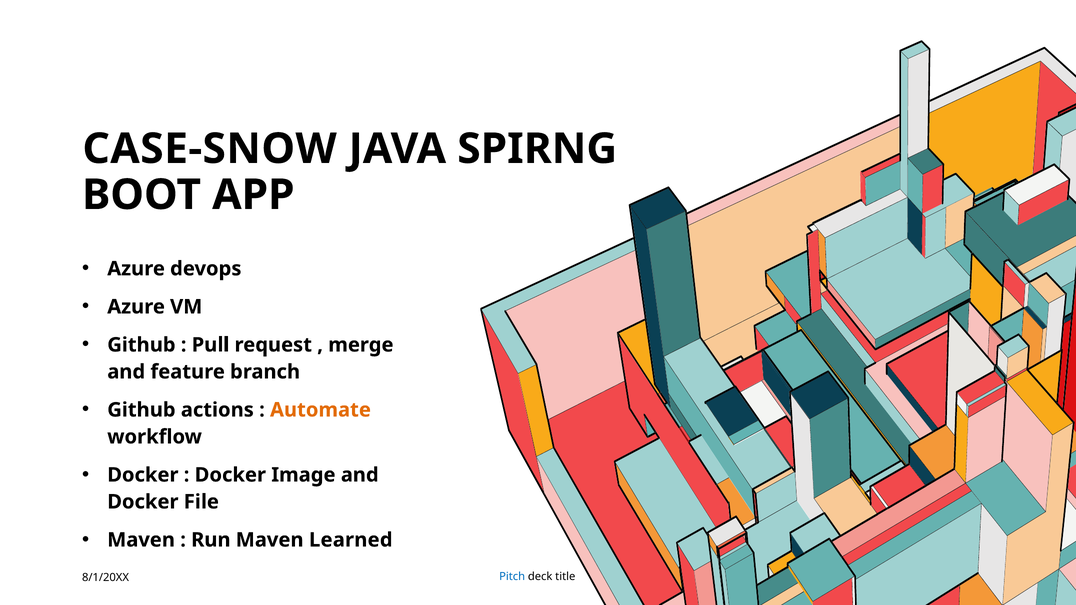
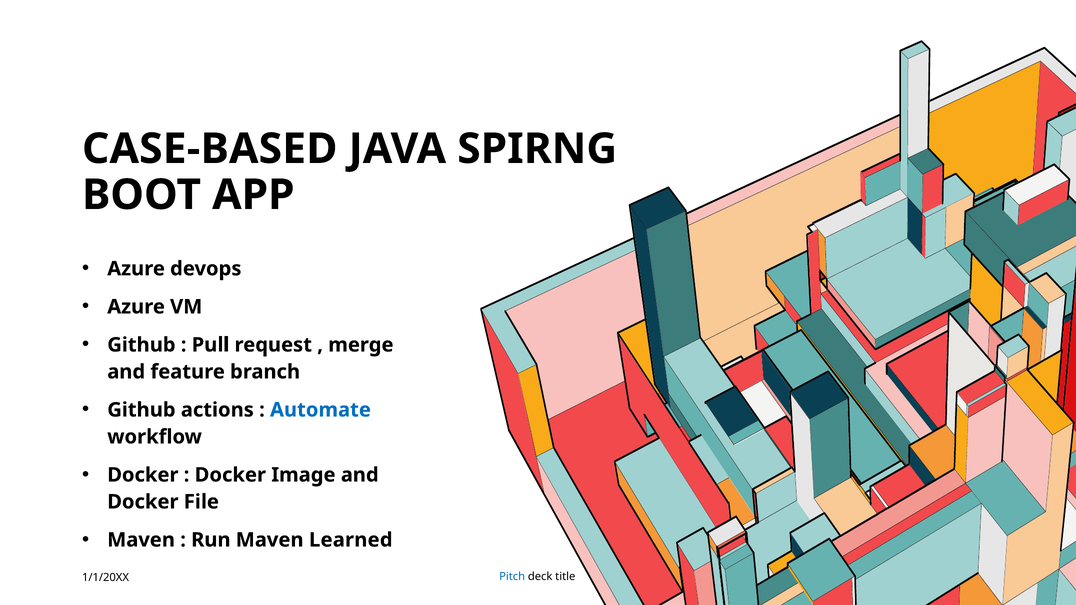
CASE-SNOW: CASE-SNOW -> CASE-BASED (210, 149)
Automate colour: orange -> blue (320, 410)
8/1/20XX: 8/1/20XX -> 1/1/20XX (106, 578)
